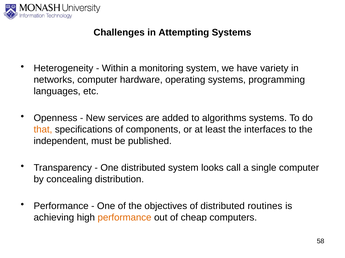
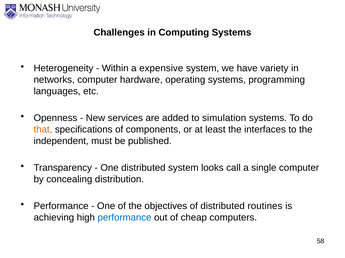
Attempting: Attempting -> Computing (184, 33)
monitoring: monitoring -> expensive (161, 69)
algorithms: algorithms -> simulation (224, 118)
performance colour: orange -> blue (125, 218)
